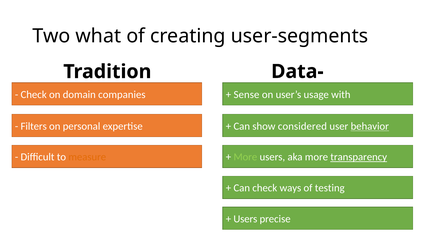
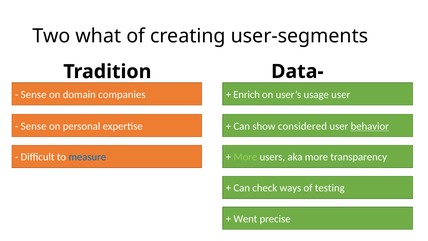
Check: Check -> Sense (34, 95)
Sense: Sense -> Enrich (247, 95)
with: with -> user (341, 95)
Filters: Filters -> Sense (34, 126)
measure colour: orange -> blue (87, 157)
transparency underline: present -> none (359, 157)
Users: Users -> Went (245, 219)
